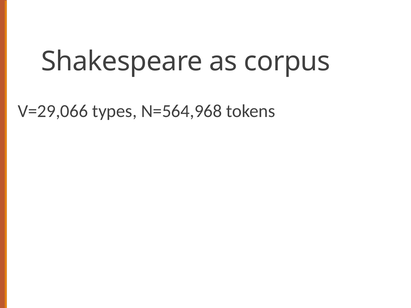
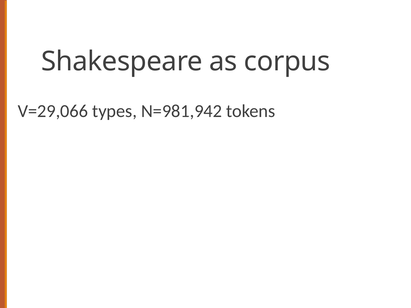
N=564,968: N=564,968 -> N=981,942 (182, 111)
